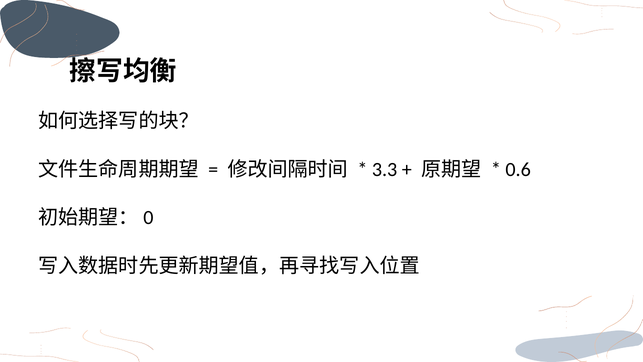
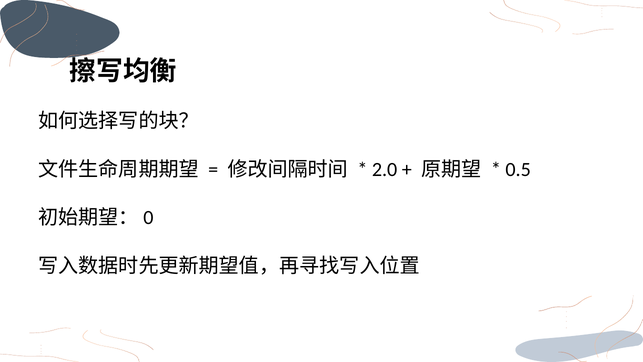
3.3: 3.3 -> 2.0 (385, 169)
0.6: 0.6 -> 0.5 (518, 169)
